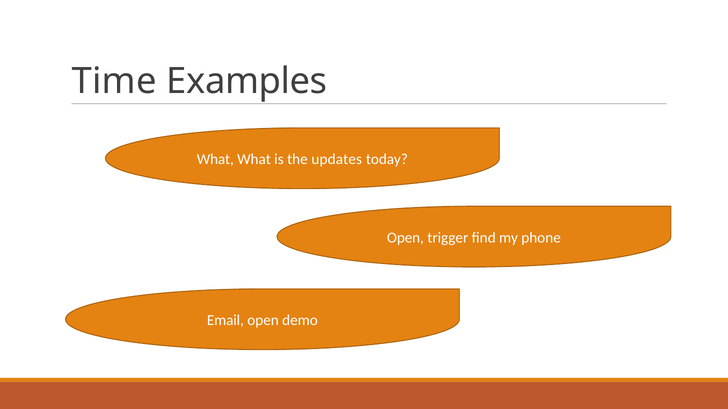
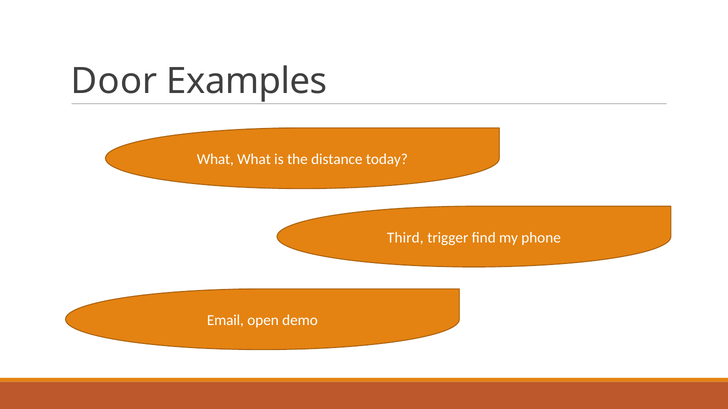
Time: Time -> Door (114, 82)
updates: updates -> distance (337, 159)
Open: Open -> Third (405, 238)
